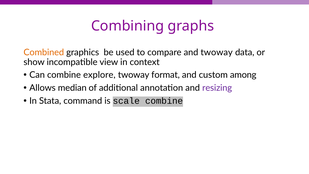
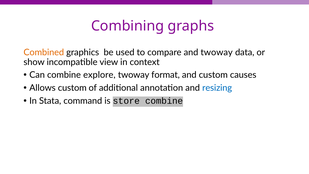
among: among -> causes (243, 75)
Allows median: median -> custom (72, 88)
resizing colour: purple -> blue (217, 88)
scale: scale -> store (126, 101)
